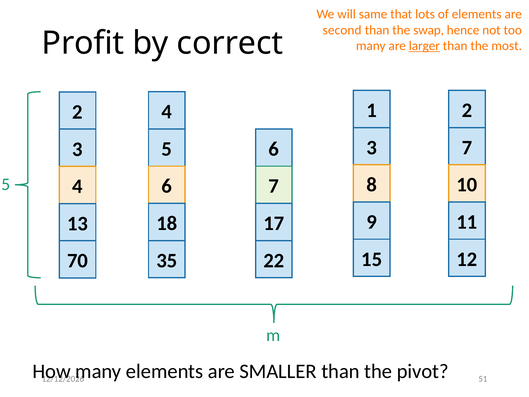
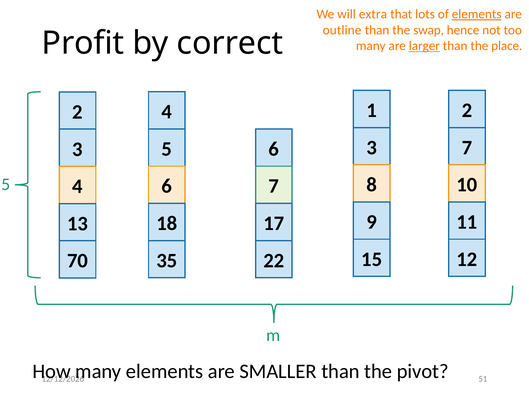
same: same -> extra (373, 14)
elements underline: none -> present (477, 14)
second: second -> outline (342, 30)
most: most -> place (507, 46)
